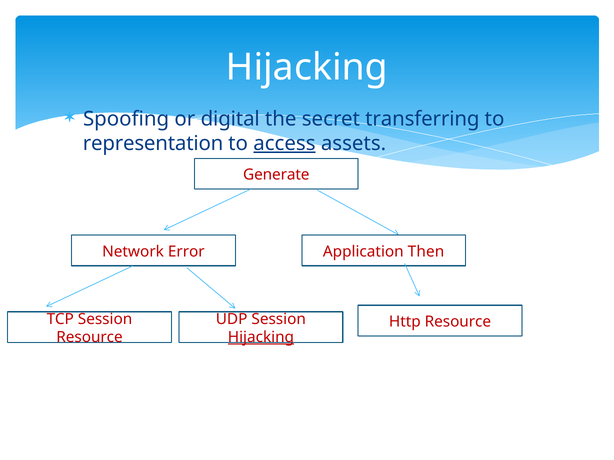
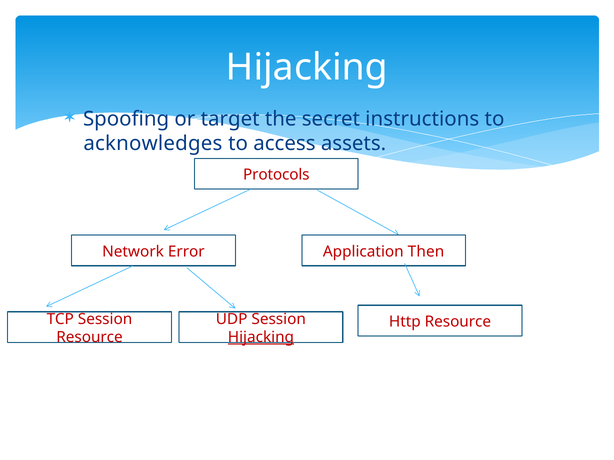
digital: digital -> target (230, 119)
transferring: transferring -> instructions (422, 119)
representation: representation -> acknowledges (153, 144)
access underline: present -> none (284, 144)
Generate: Generate -> Protocols (276, 175)
